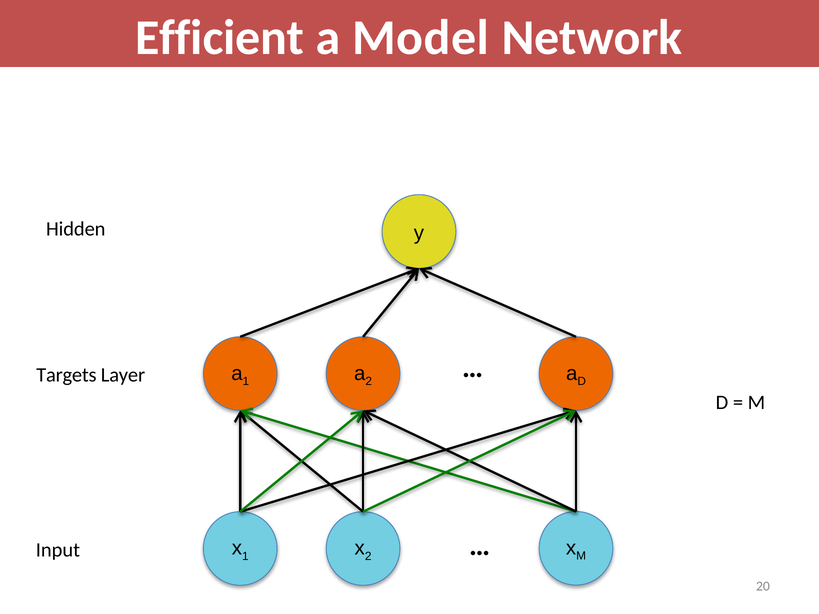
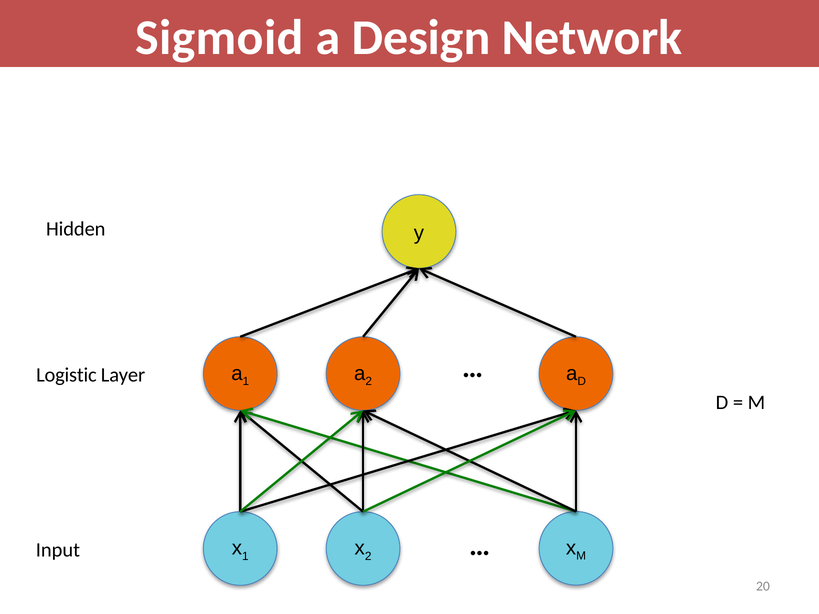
Efficient: Efficient -> Sigmoid (219, 38)
Model: Model -> Design (421, 38)
Targets: Targets -> Logistic (66, 375)
